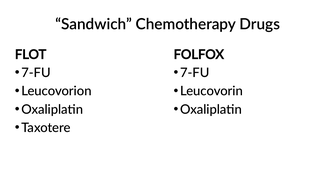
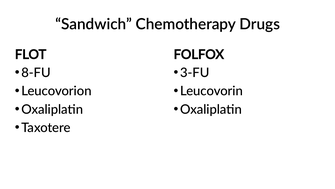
7-FU: 7-FU -> 8-FU (36, 73)
7-FU: 7-FU -> 3-FU (195, 73)
